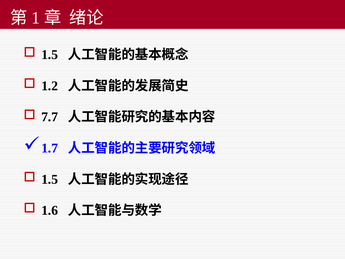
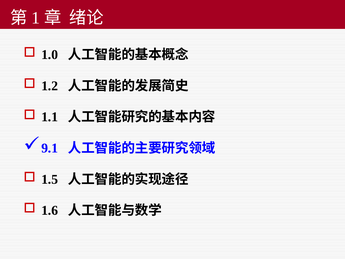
1.5: 1.5 -> 1.0 (50, 55)
7.7: 7.7 -> 1.1 (50, 117)
1.7: 1.7 -> 9.1 (50, 148)
